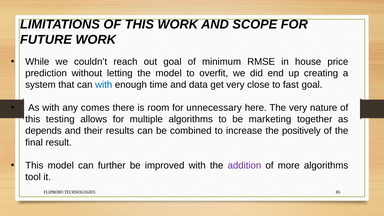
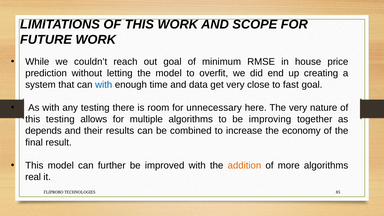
any comes: comes -> testing (95, 108)
marketing: marketing -> improving (270, 119)
positively: positively -> economy (301, 131)
addition colour: purple -> orange (244, 165)
tool: tool -> real (33, 177)
